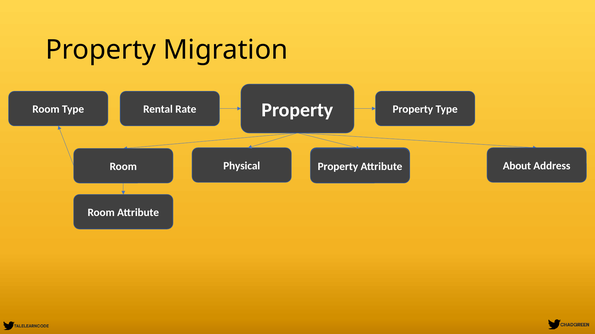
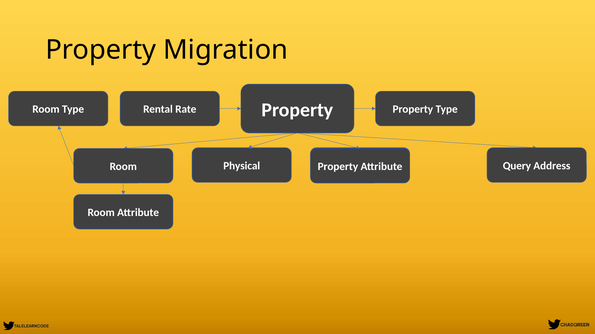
About: About -> Query (517, 166)
